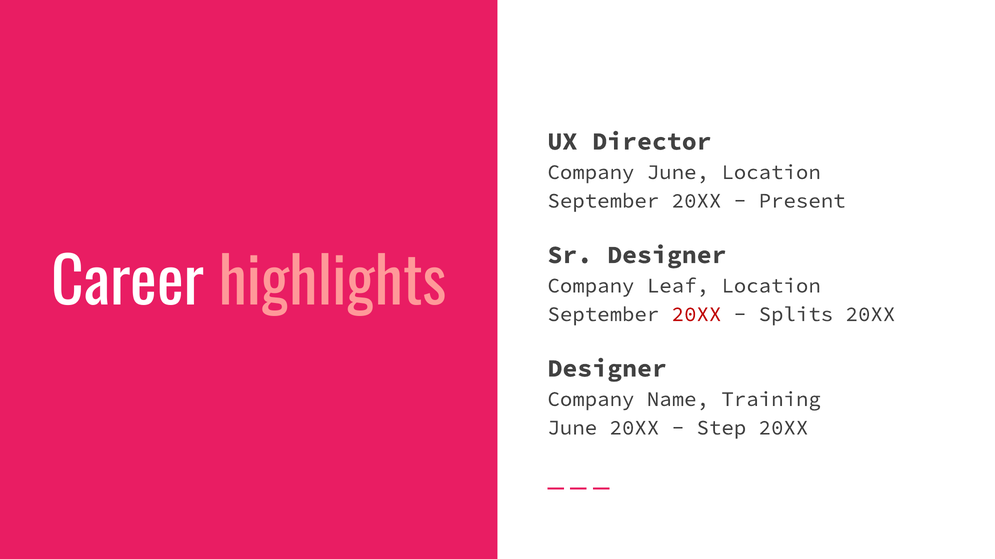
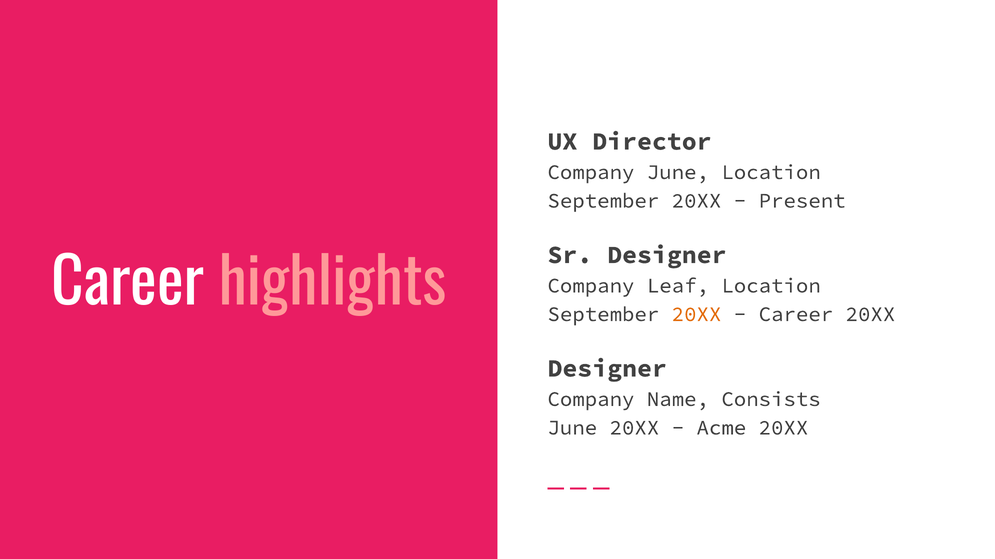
20XX colour: red -> orange (697, 315)
Splits: Splits -> Career (796, 315)
Training: Training -> Consists (771, 400)
Step: Step -> Acme (721, 428)
